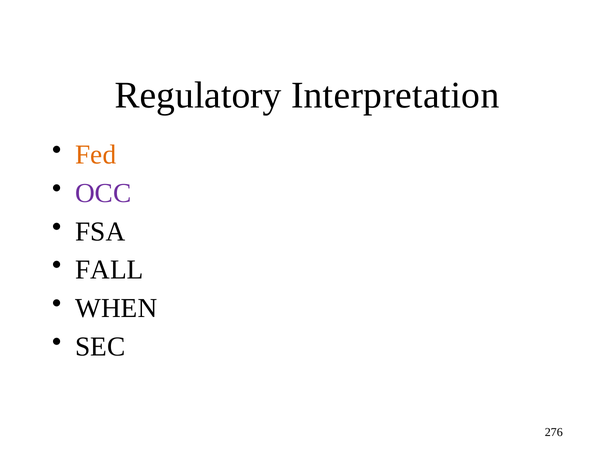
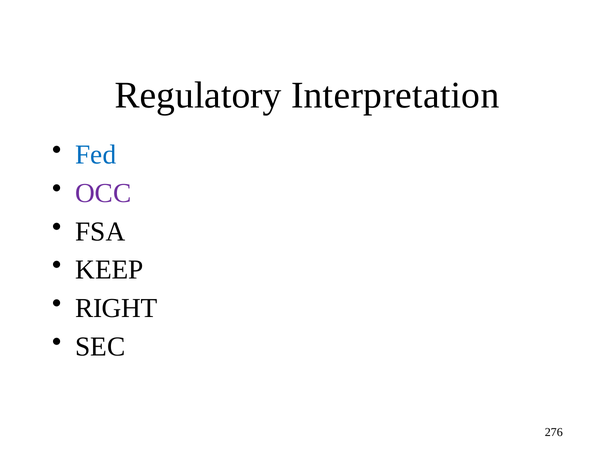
Fed colour: orange -> blue (96, 155)
FALL: FALL -> KEEP (109, 269)
WHEN: WHEN -> RIGHT (116, 308)
